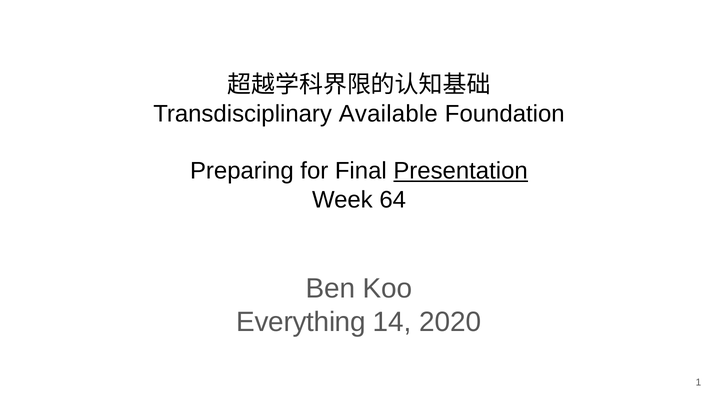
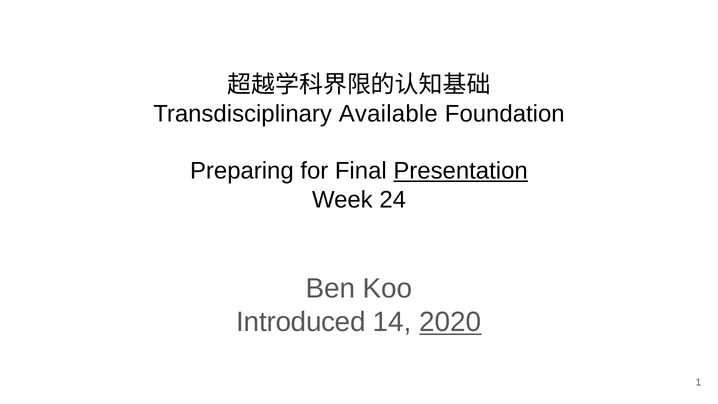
64: 64 -> 24 (393, 200)
Everything: Everything -> Introduced (301, 322)
2020 underline: none -> present (450, 322)
